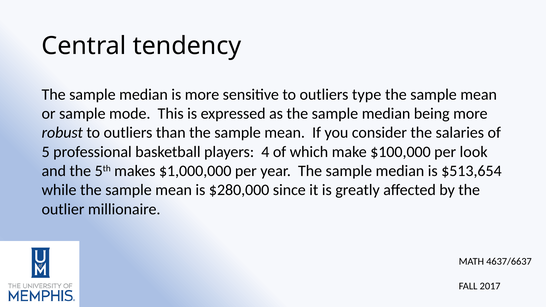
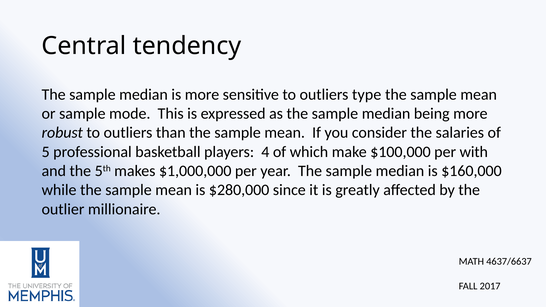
look: look -> with (474, 152)
$513,654: $513,654 -> $160,000 (471, 171)
